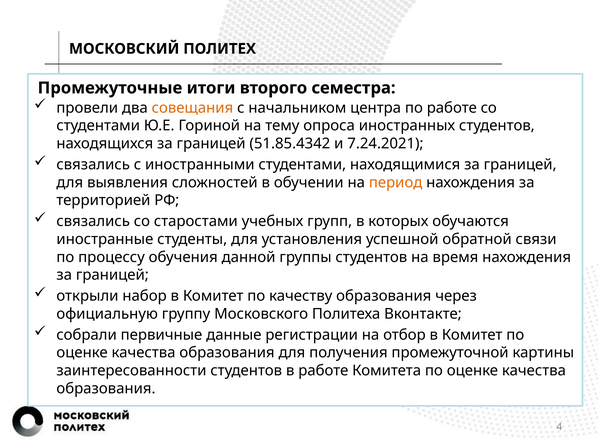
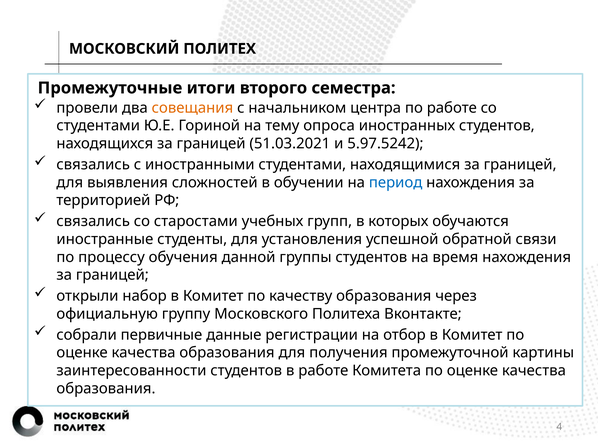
51.85.4342: 51.85.4342 -> 51.03.2021 (290, 144)
7.24.2021: 7.24.2021 -> 5.97.5242 (385, 144)
период colour: orange -> blue (396, 183)
